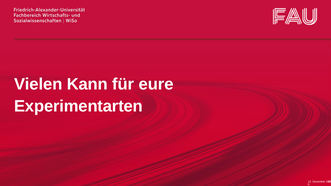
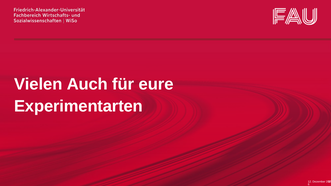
Kann: Kann -> Auch (87, 84)
